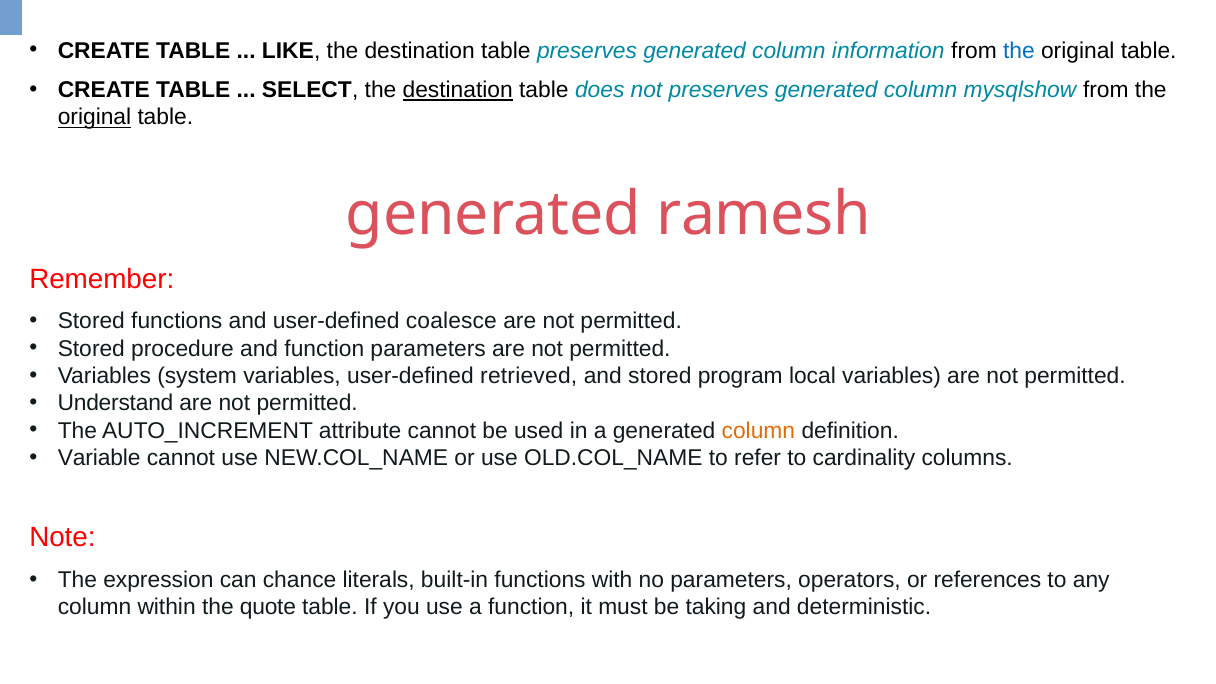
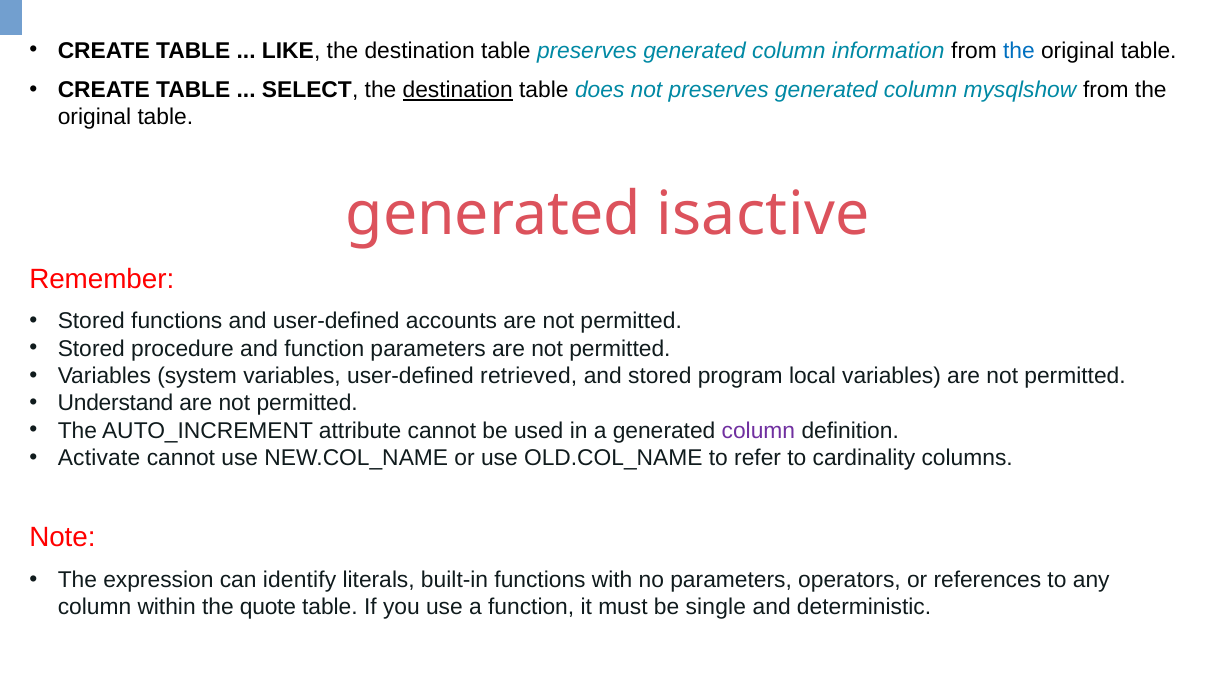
original underline: present -> none (95, 117)
ramesh: ramesh -> isactive (763, 215)
coalesce: coalesce -> accounts (451, 321)
column colour: orange -> purple (758, 431)
Variable: Variable -> Activate (99, 458)
chance: chance -> identify (300, 580)
taking: taking -> single (716, 607)
